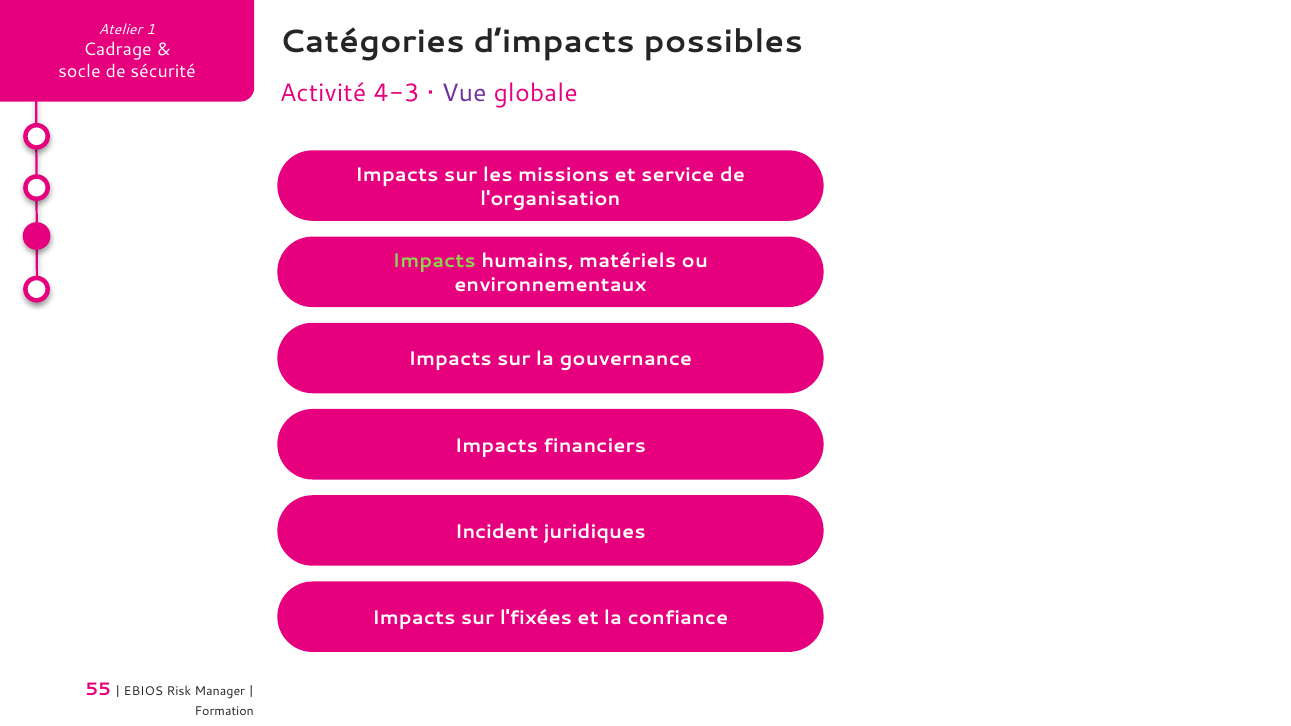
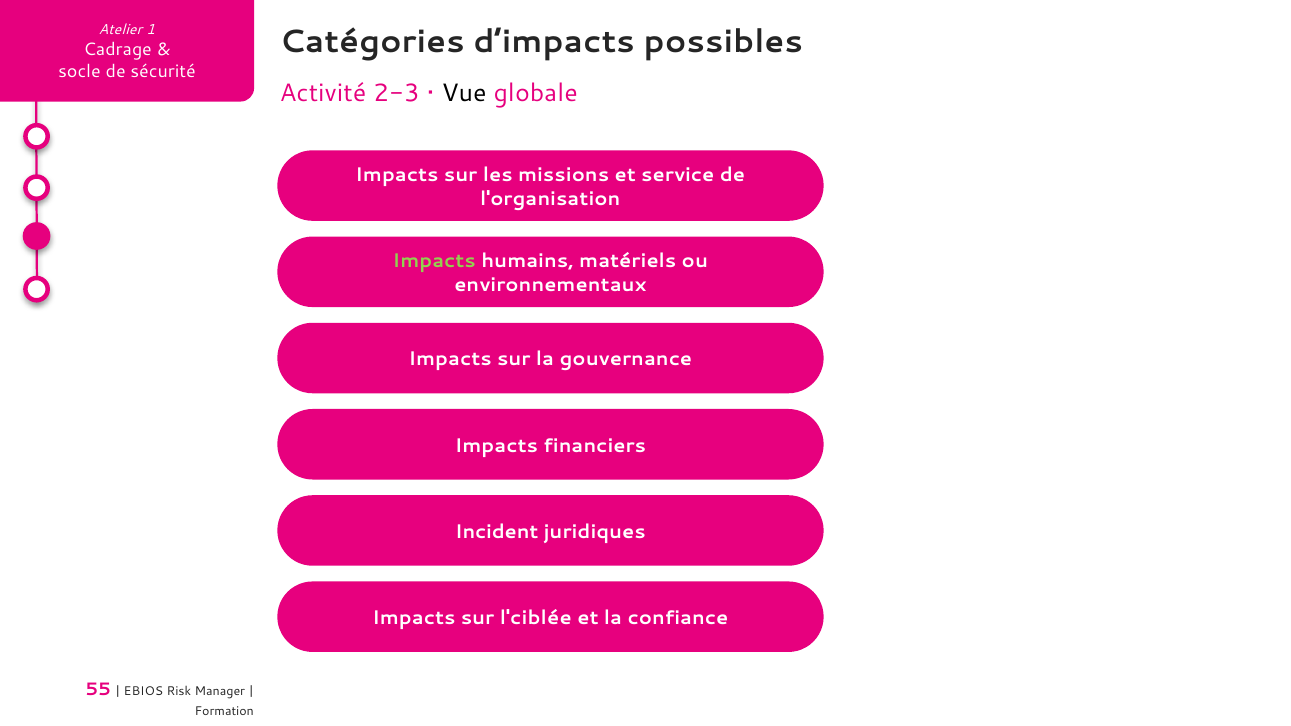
4-3: 4-3 -> 2-3 (397, 93)
Vue colour: purple -> black (464, 93)
l'fixées: l'fixées -> l'ciblée (536, 618)
